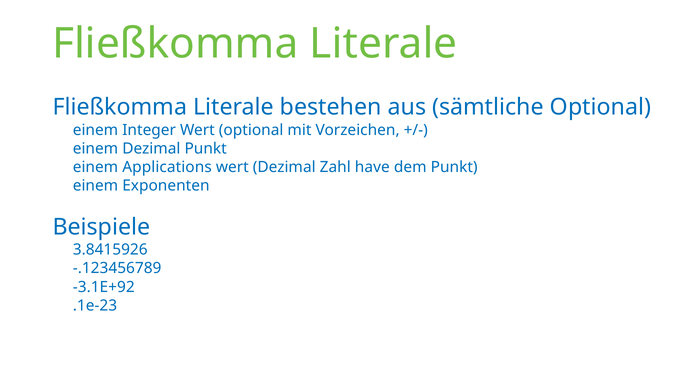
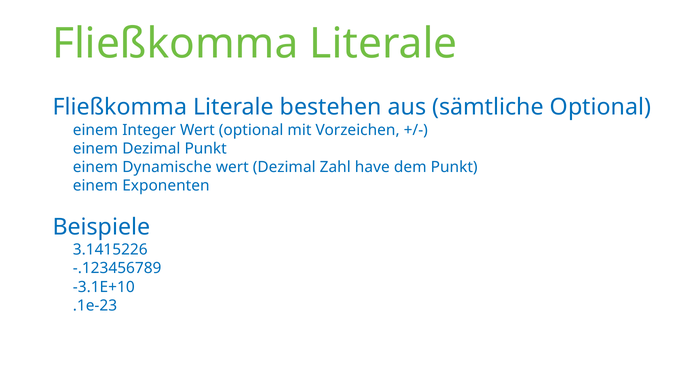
Applications: Applications -> Dynamische (167, 167)
3.8415926: 3.8415926 -> 3.1415226 (110, 249)
-3.1E+92: -3.1E+92 -> -3.1E+10 (104, 287)
